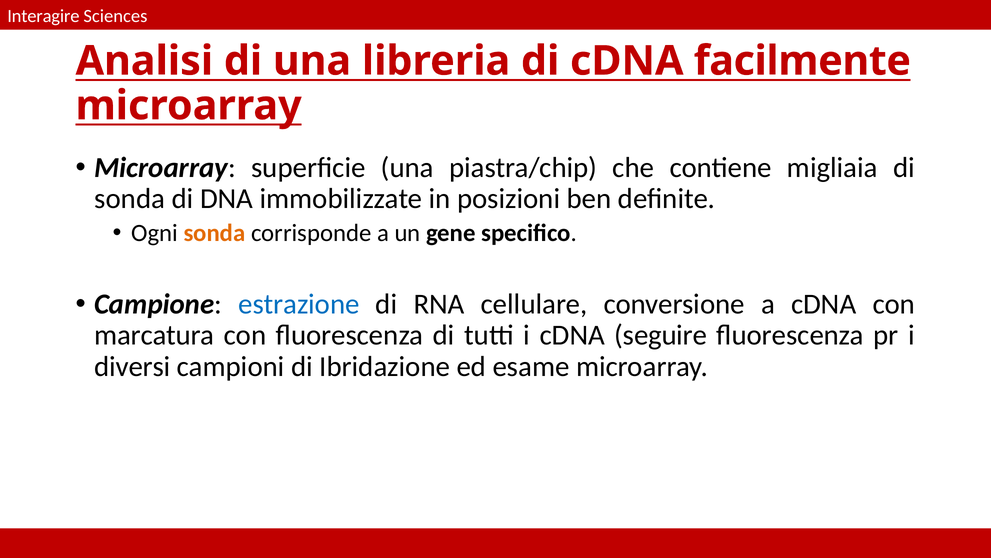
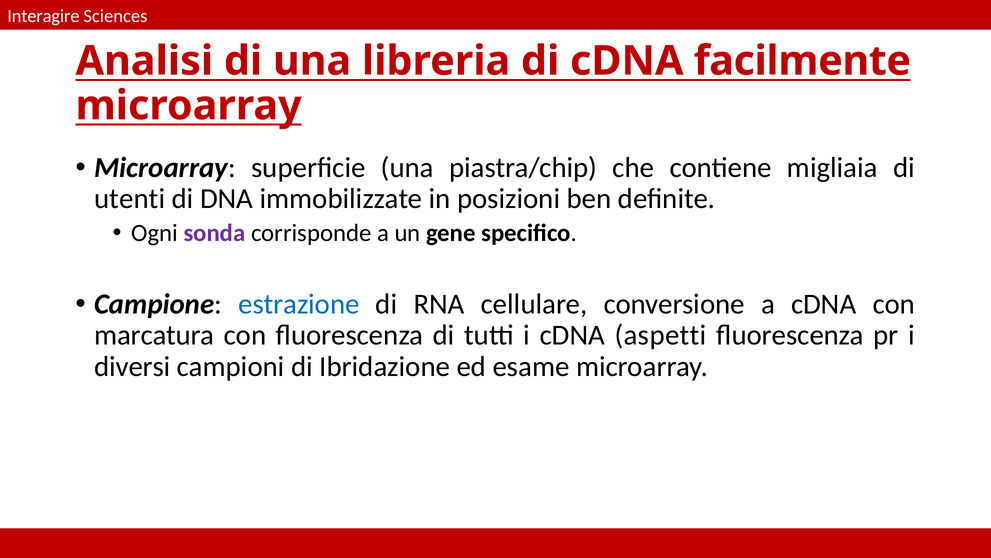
sonda: sonda -> utenti (130, 199)
sonda colour: orange -> purple (215, 233)
seguire: seguire -> aspetti (660, 335)
